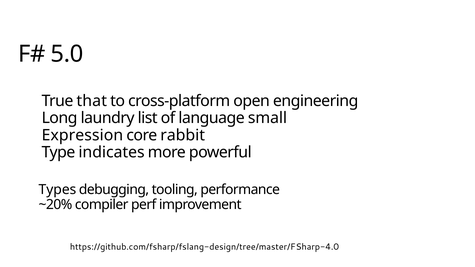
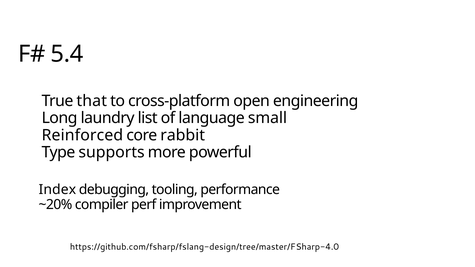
5.0: 5.0 -> 5.4 (67, 54)
Expression: Expression -> Reinforced (82, 135)
indicates: indicates -> supports (112, 152)
Types: Types -> Index (57, 190)
